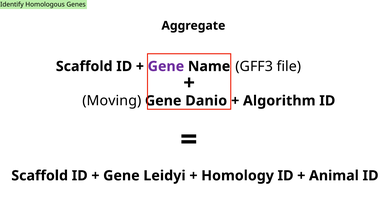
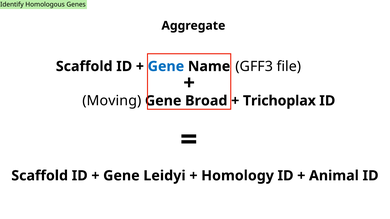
Gene colour: purple -> blue (166, 66)
Danio: Danio -> Broad (206, 101)
Algorithm: Algorithm -> Trichoplax (279, 101)
